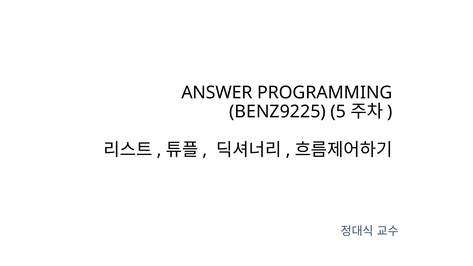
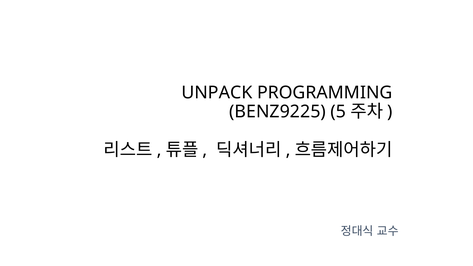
ANSWER: ANSWER -> UNPACK (217, 93)
